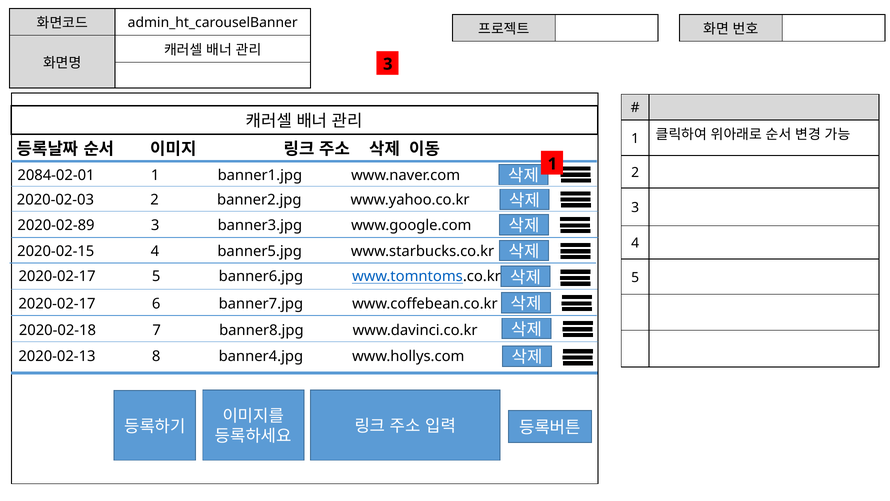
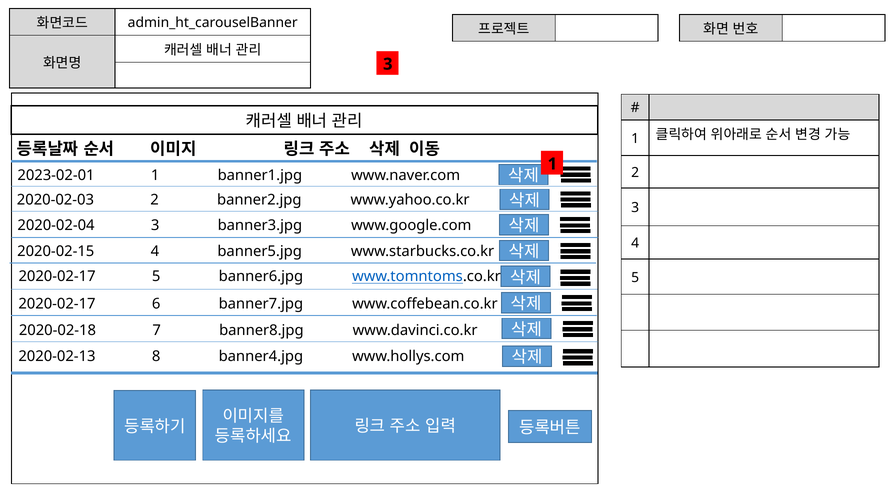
2084-02-01: 2084-02-01 -> 2023-02-01 (56, 175)
2020-02-89: 2020-02-89 -> 2020-02-04 (56, 225)
